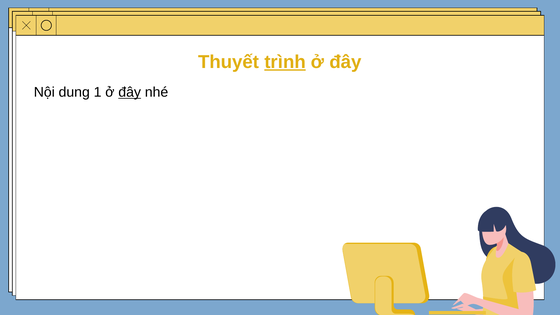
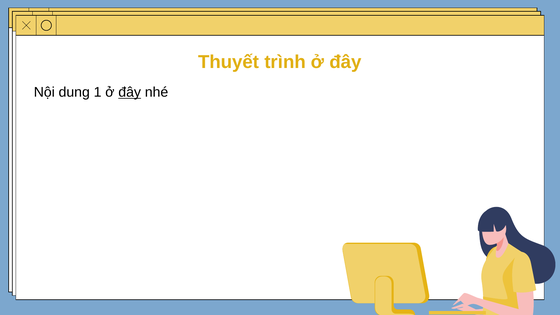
trình underline: present -> none (285, 62)
